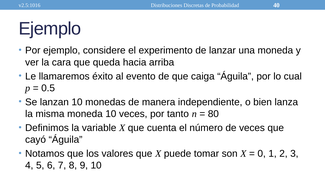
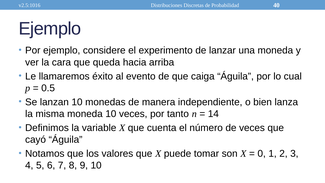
80: 80 -> 14 (213, 114)
